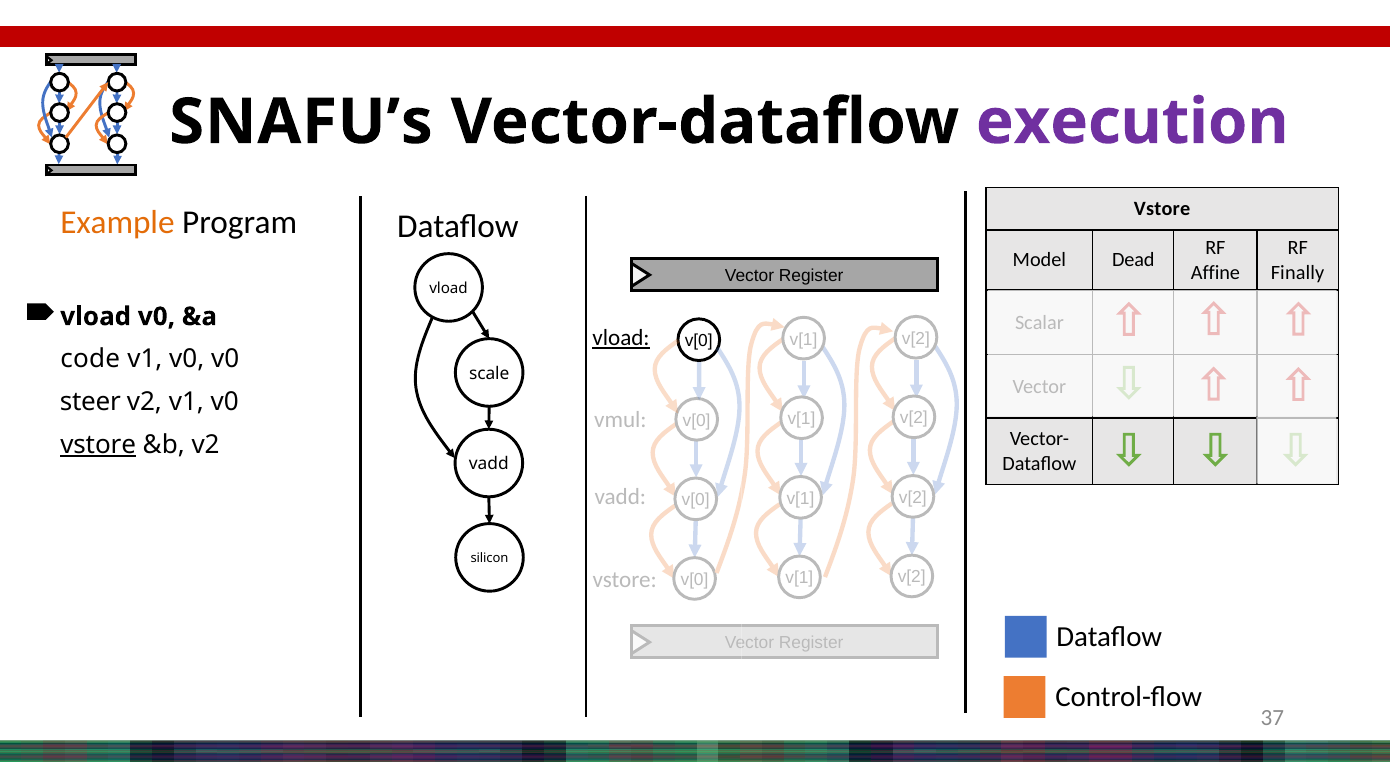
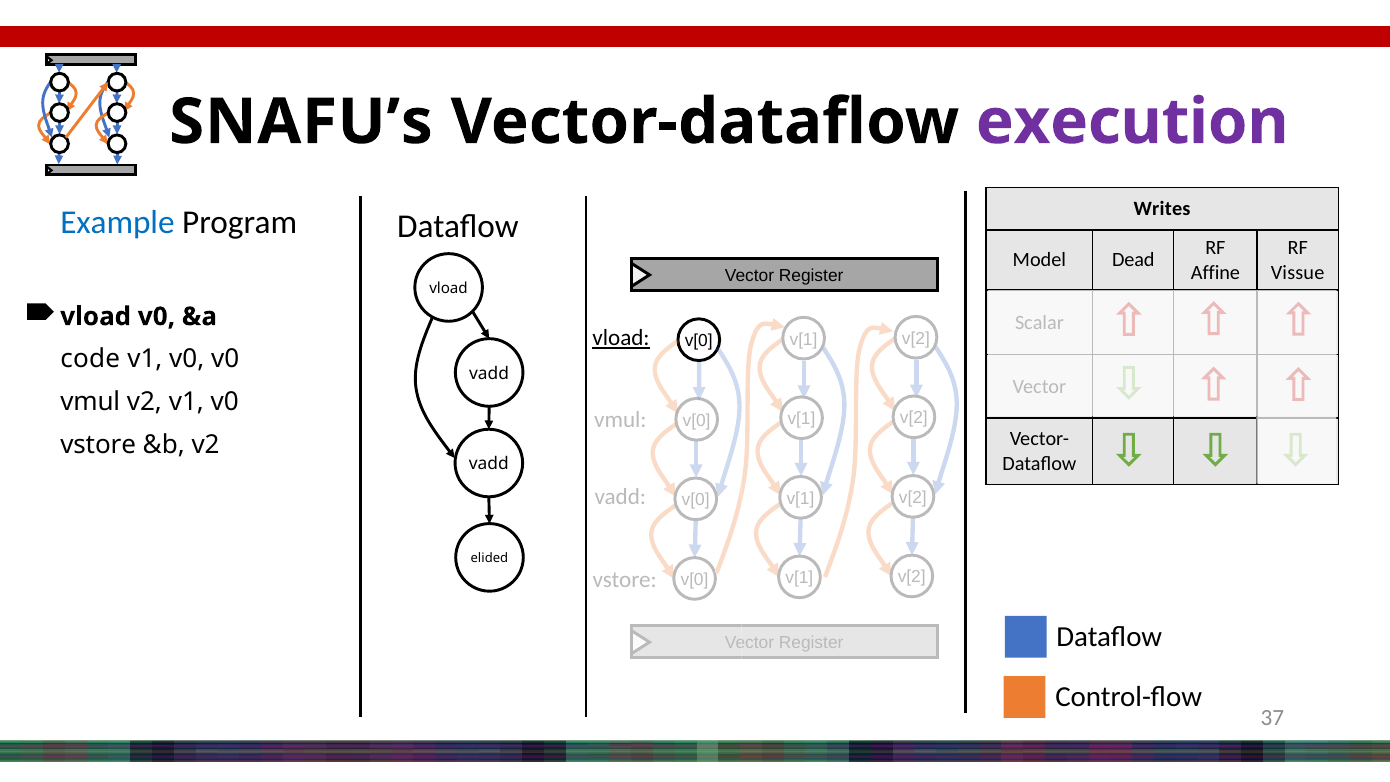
Vstore: Vstore -> Writes (1162, 209)
Example colour: orange -> blue (117, 222)
Finally: Finally -> Vissue (1298, 273)
scale: scale -> vadd (489, 374)
steer: steer -> vmul (90, 402)
vstore underline: present -> none (98, 444)
silicon: silicon -> elided (489, 558)
